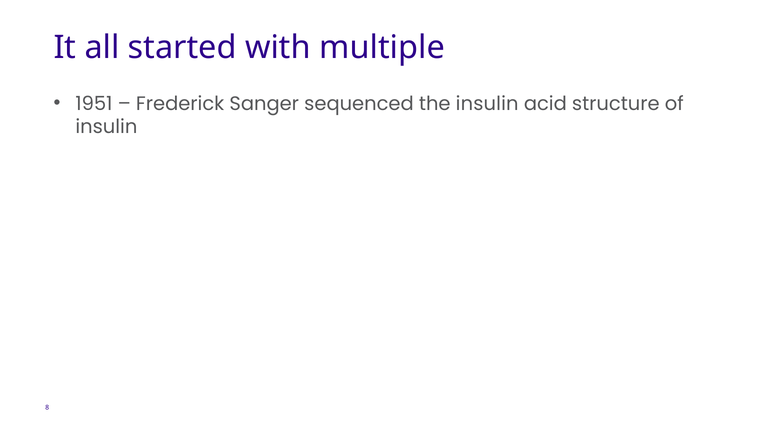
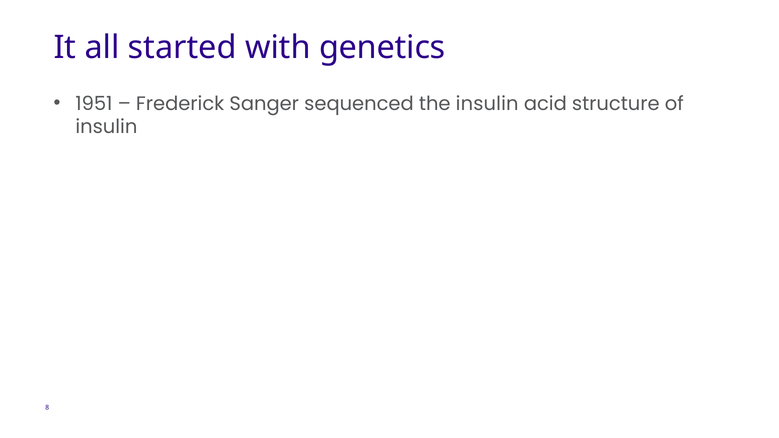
multiple: multiple -> genetics (382, 48)
